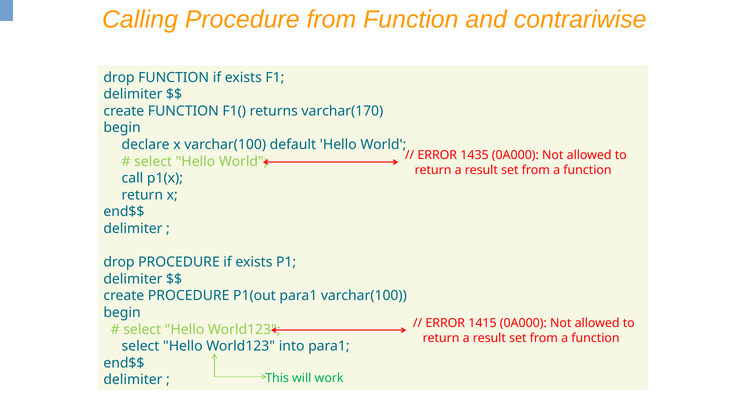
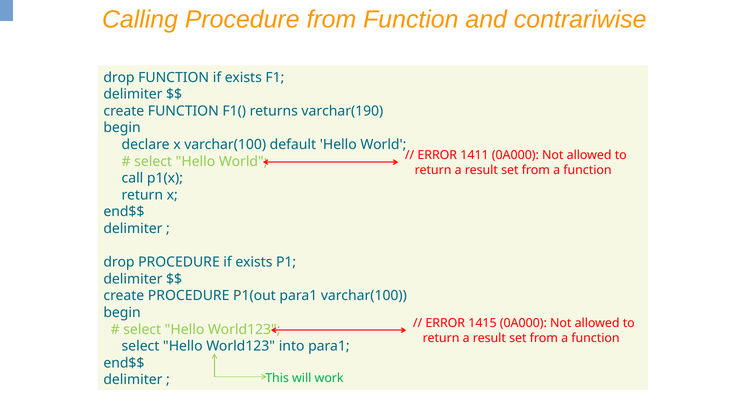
varchar(170: varchar(170 -> varchar(190 (342, 111)
1435: 1435 -> 1411 (475, 155)
